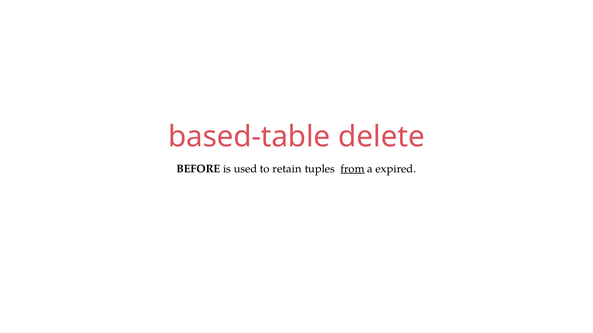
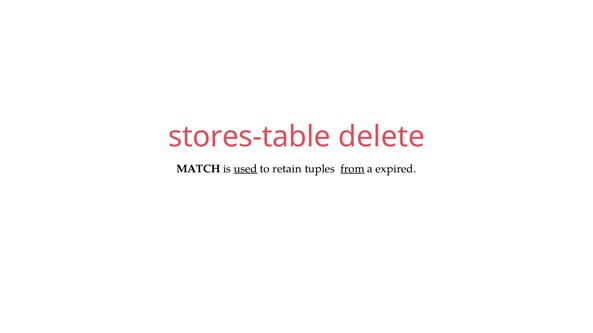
based-table: based-table -> stores-table (249, 137)
BEFORE: BEFORE -> MATCH (198, 169)
used underline: none -> present (245, 169)
